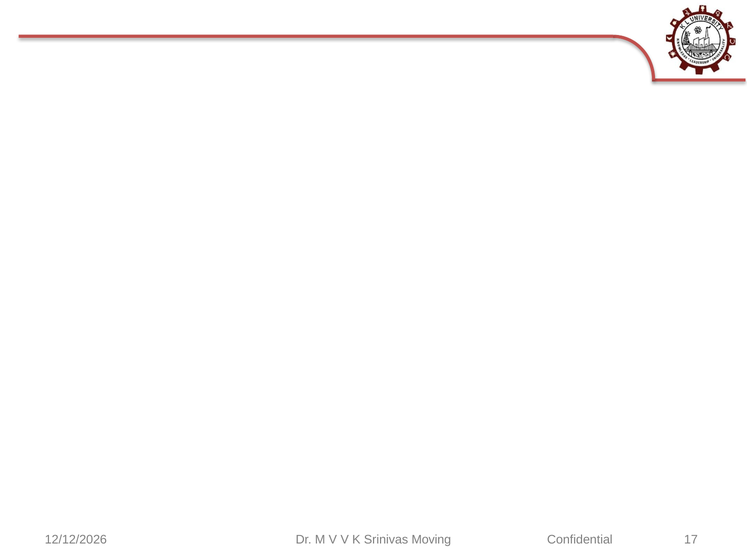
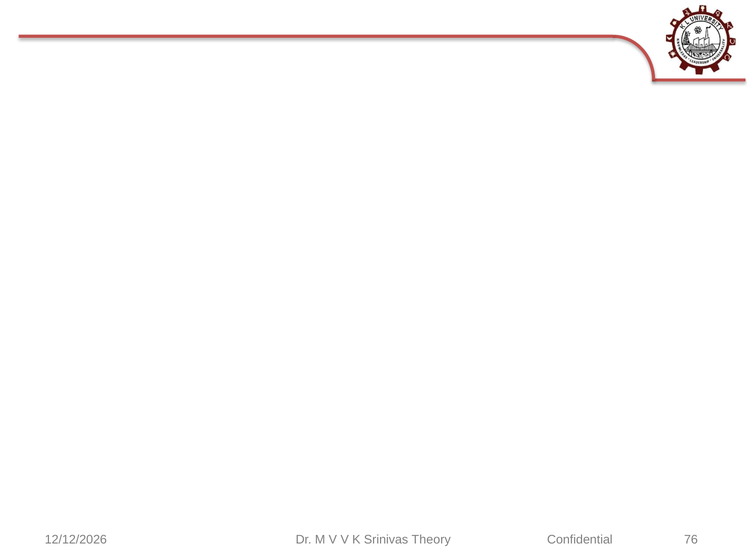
Moving: Moving -> Theory (431, 540)
17: 17 -> 76 (691, 540)
